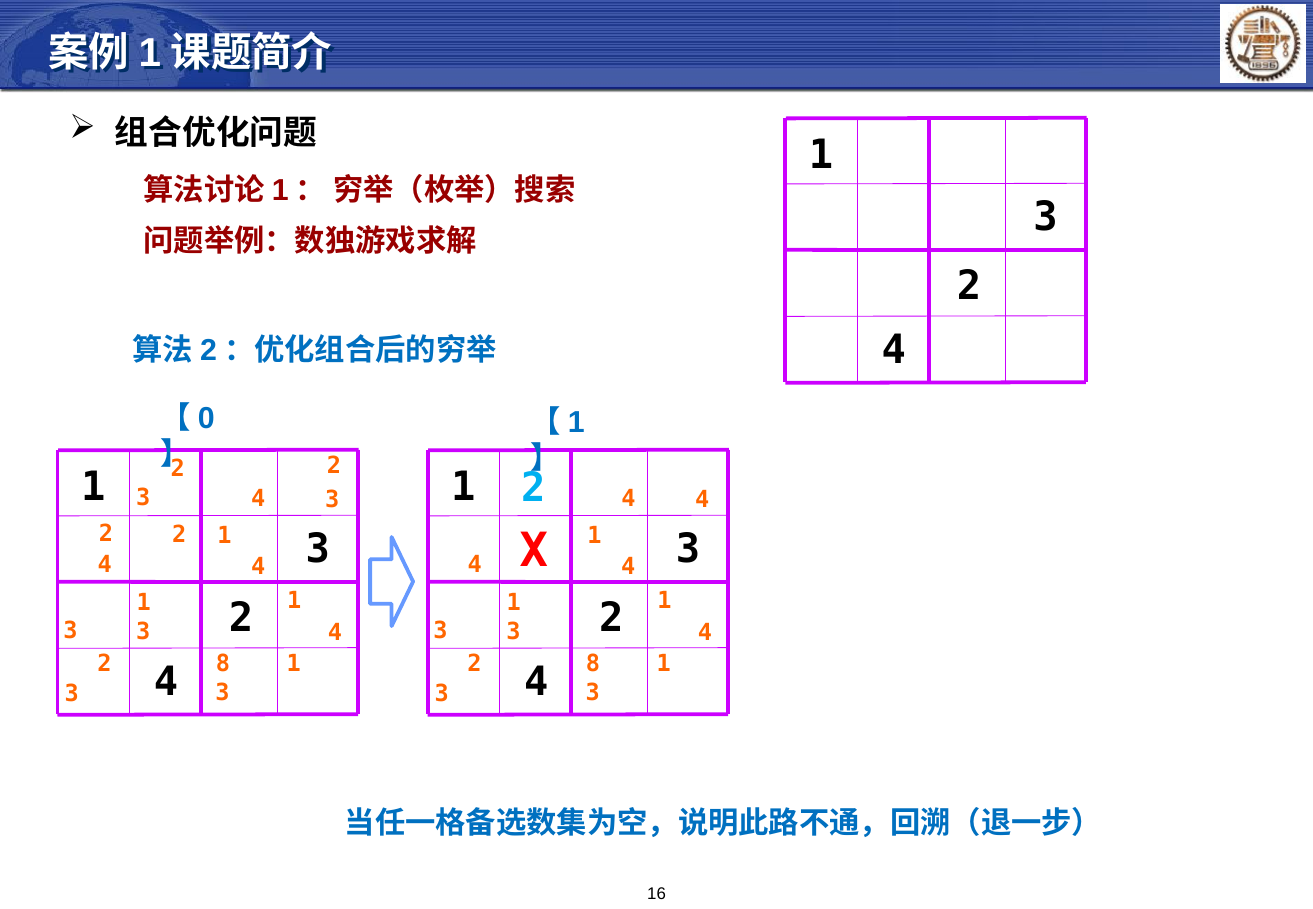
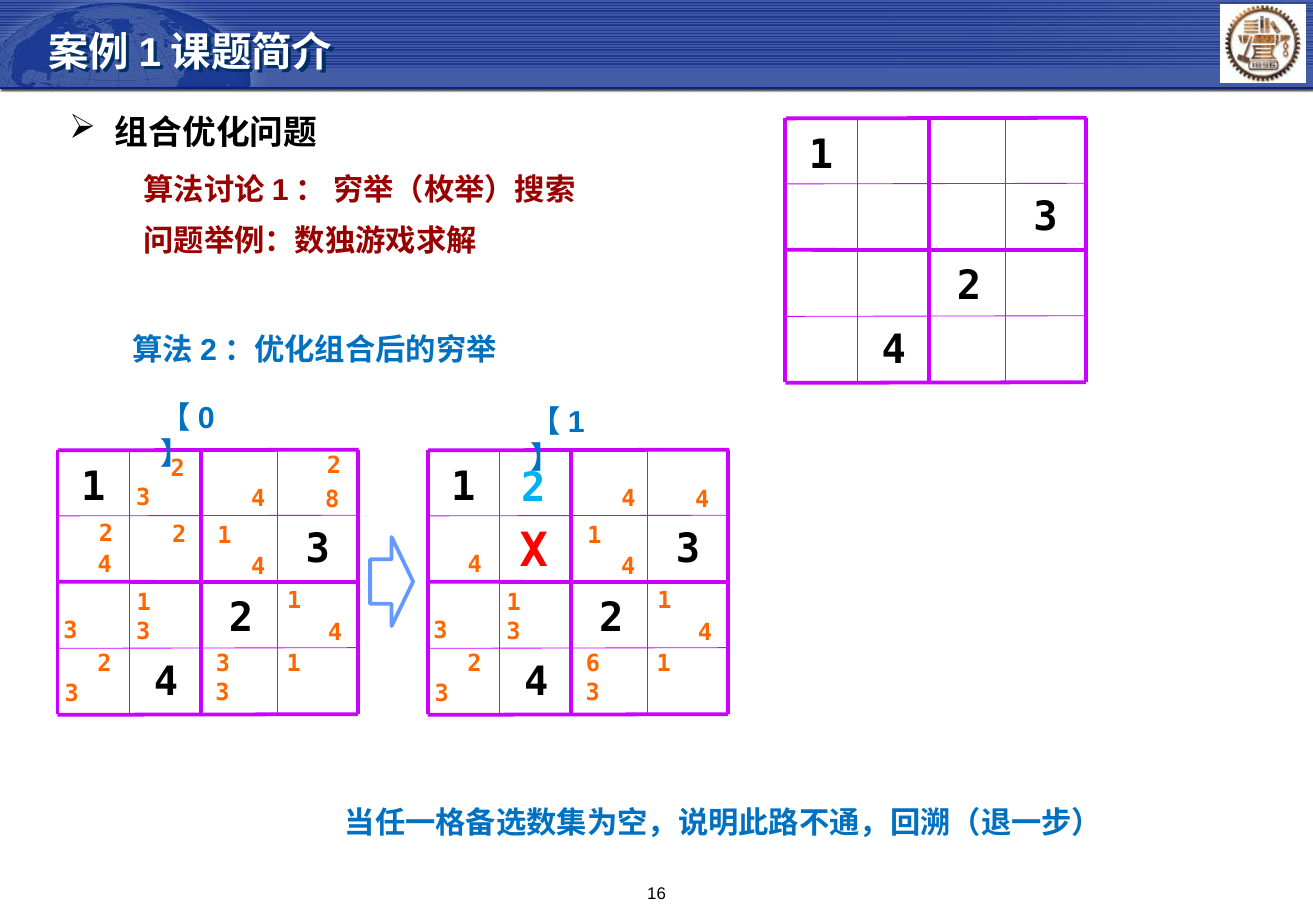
4 3: 3 -> 8 (332, 500)
8: 8 -> 3 (223, 664)
8: 8 -> 6 (593, 664)
